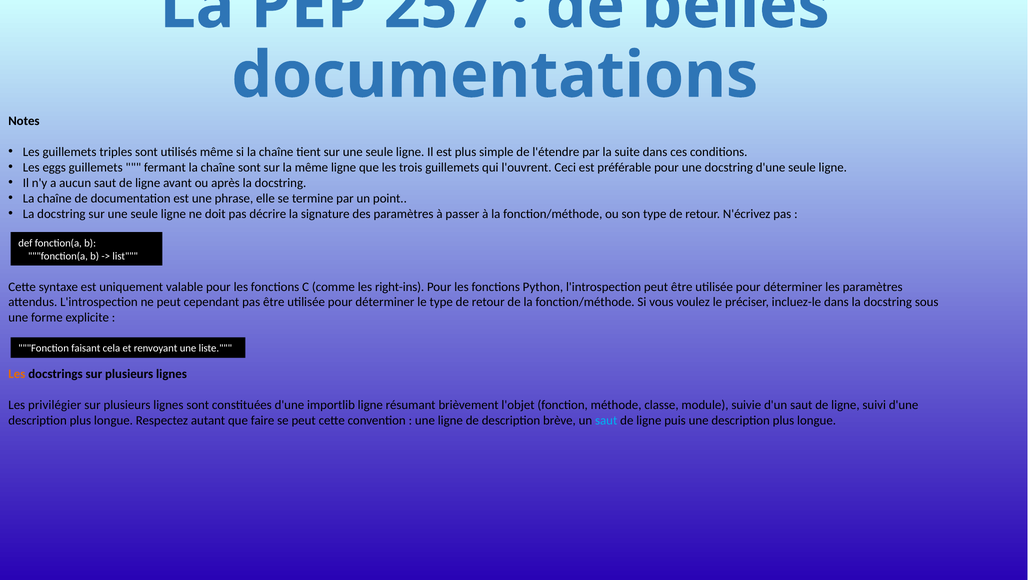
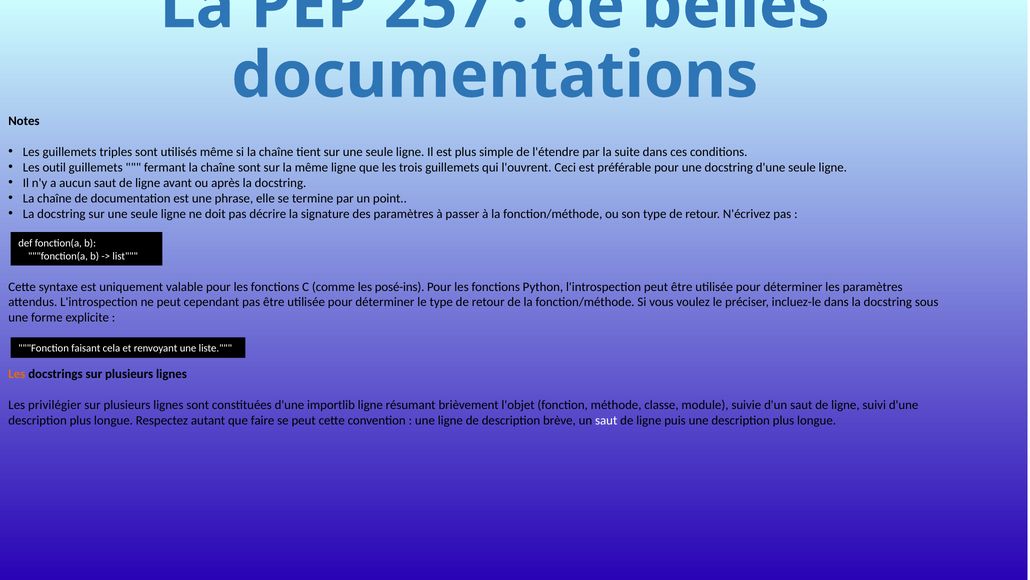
eggs: eggs -> outil (54, 167)
right-ins: right-ins -> posé-ins (400, 286)
saut colour: light blue -> white (606, 420)
